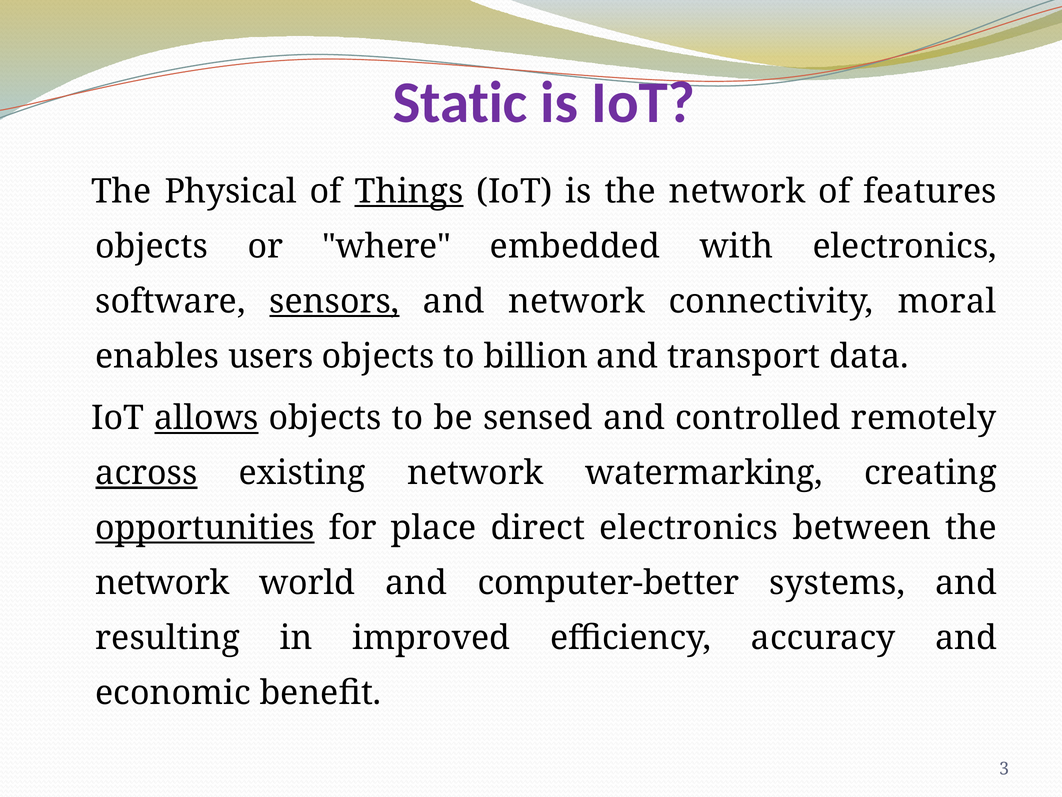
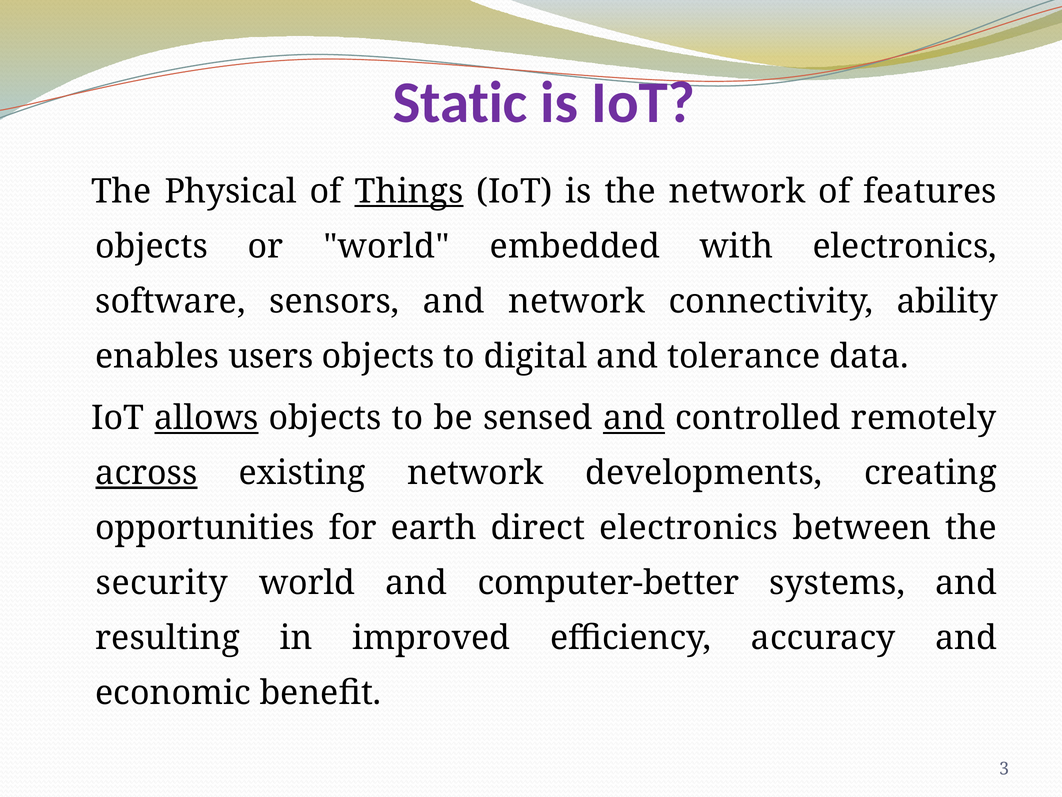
or where: where -> world (386, 246)
sensors underline: present -> none (334, 301)
moral: moral -> ability (947, 301)
billion: billion -> digital (536, 356)
transport: transport -> tolerance (744, 356)
and underline: none -> present (634, 418)
watermarking: watermarking -> developments (704, 473)
opportunities underline: present -> none (205, 528)
place: place -> earth (434, 528)
network: network -> security (162, 583)
